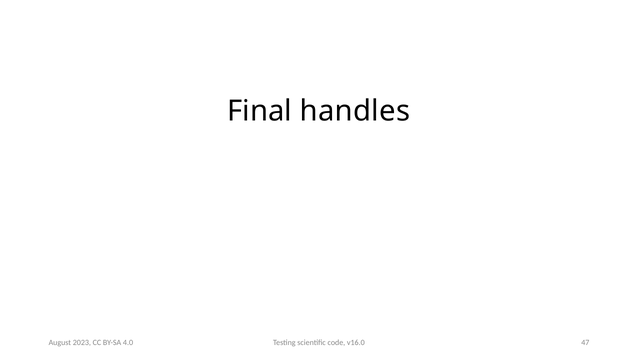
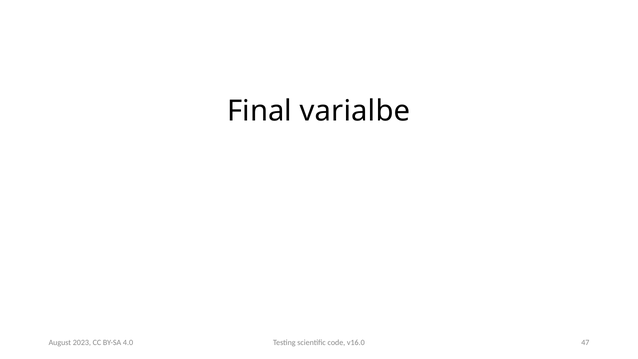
handles: handles -> varialbe (355, 111)
